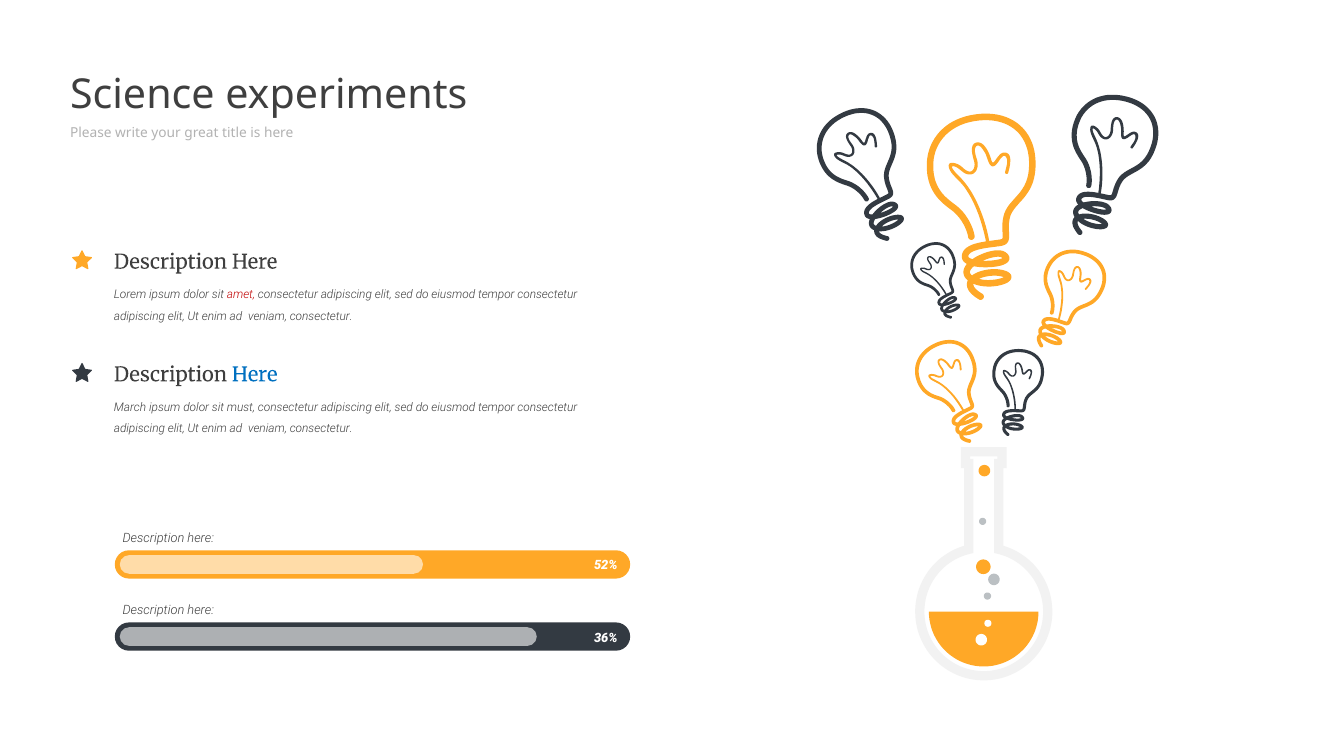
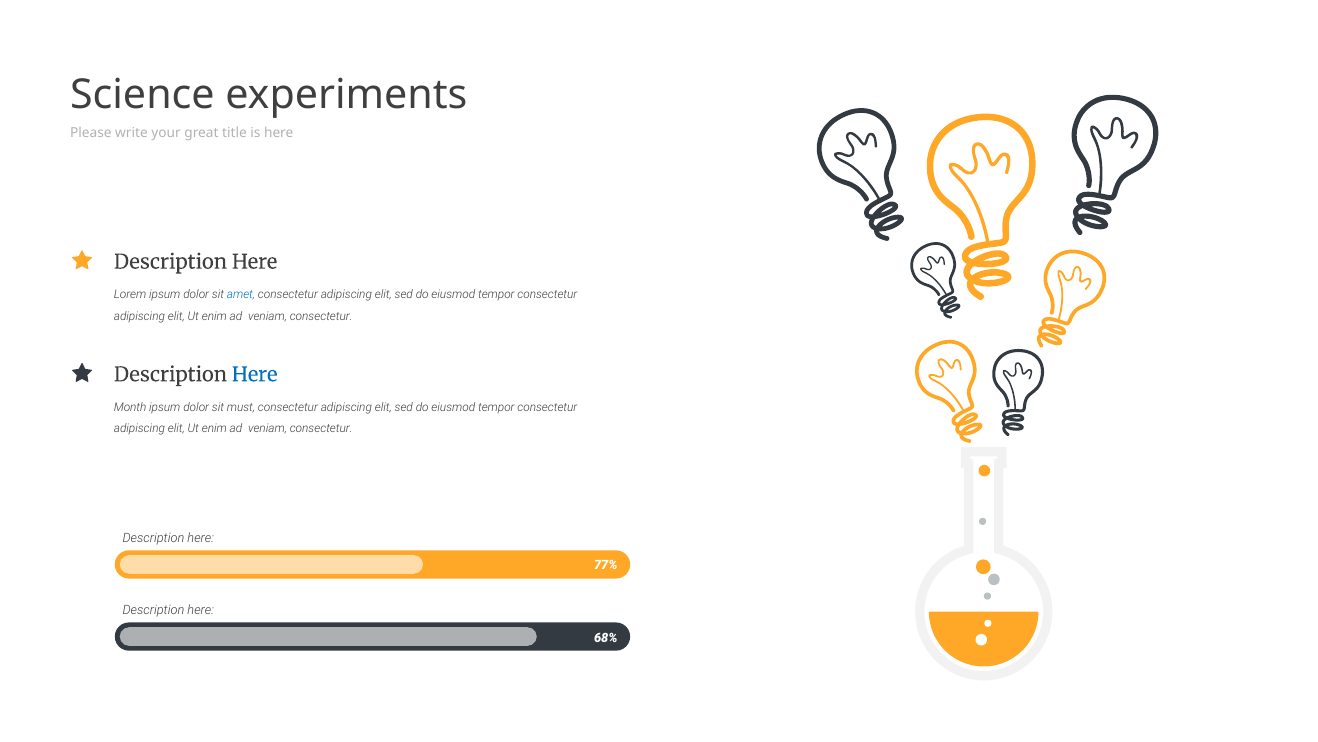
amet colour: red -> blue (241, 294)
March: March -> Month (130, 407)
52%: 52% -> 77% (606, 565)
36%: 36% -> 68% (606, 637)
